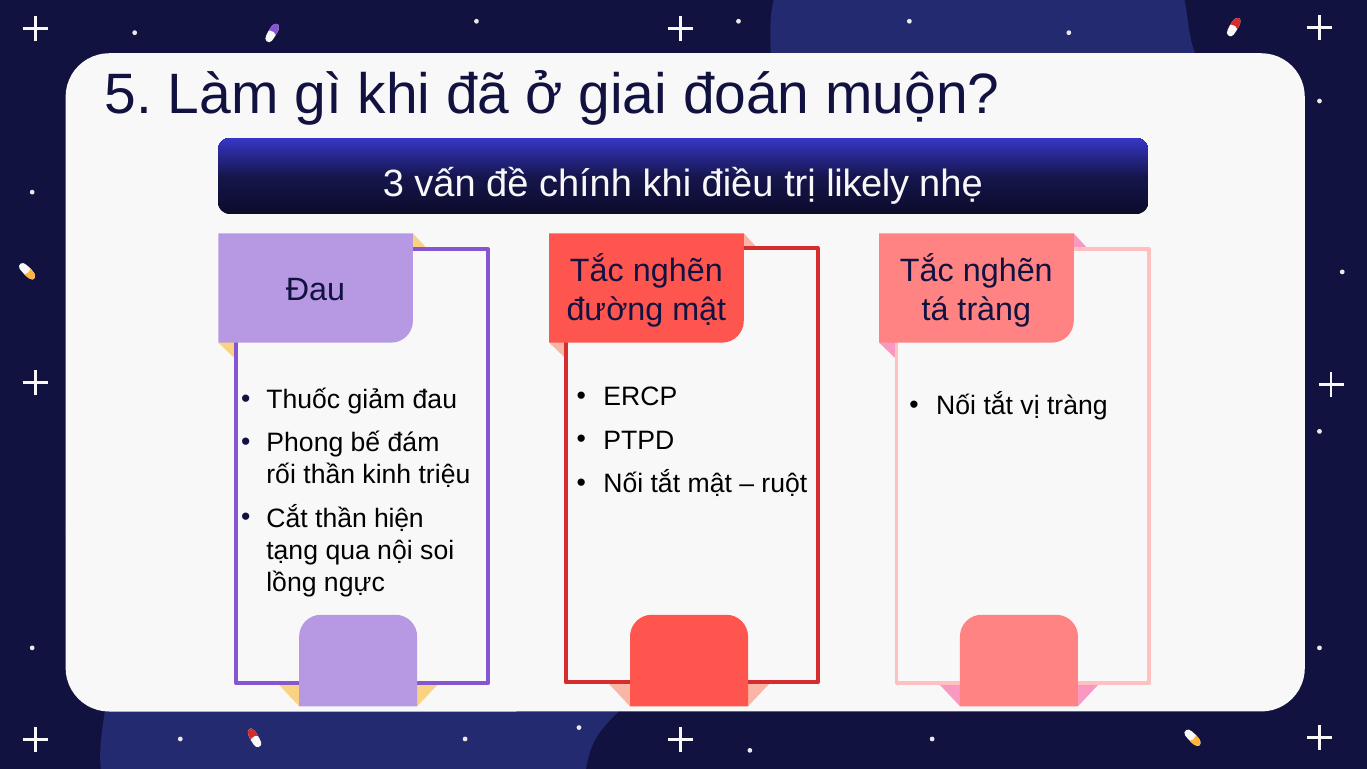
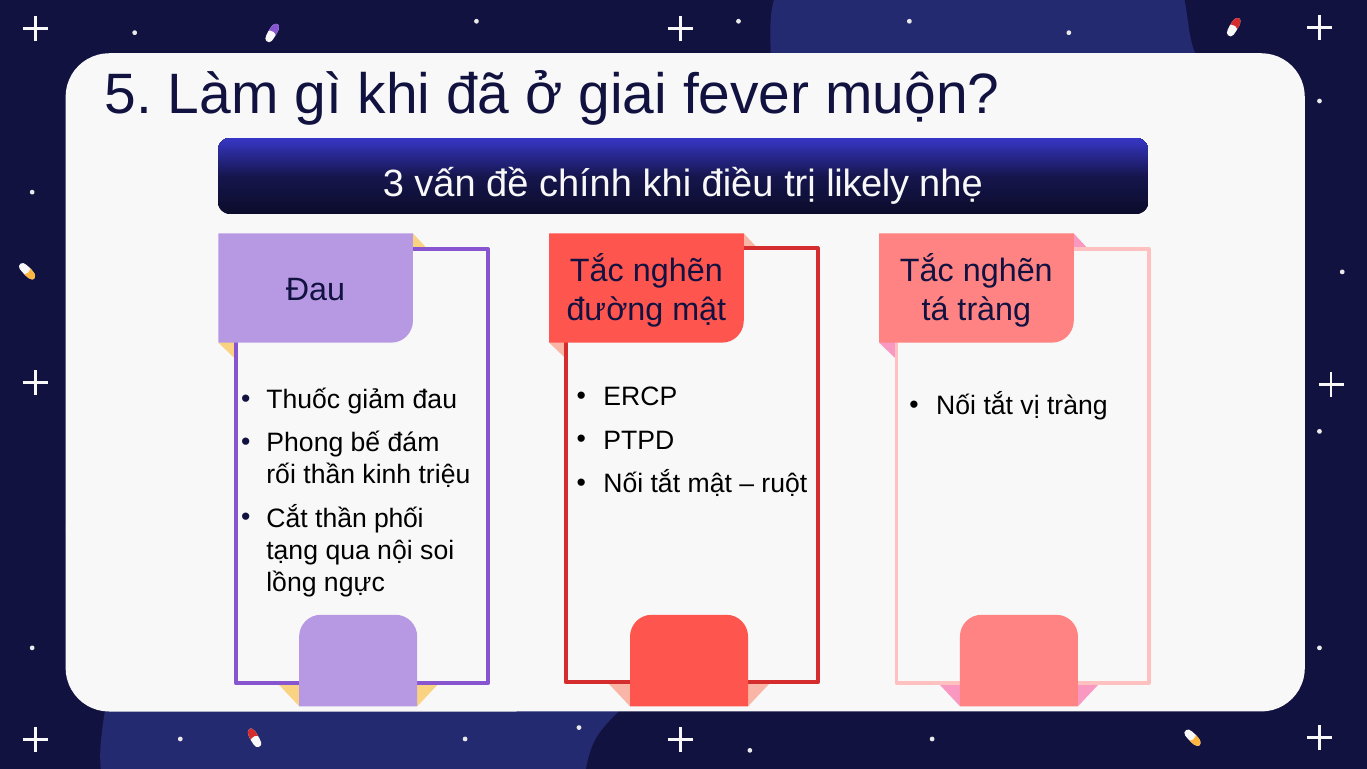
đoán: đoán -> fever (746, 94)
hiện: hiện -> phối (399, 518)
